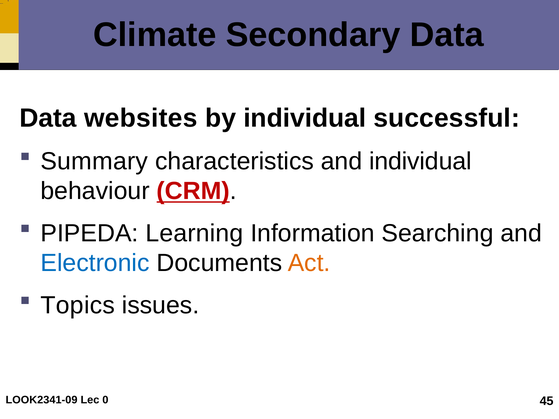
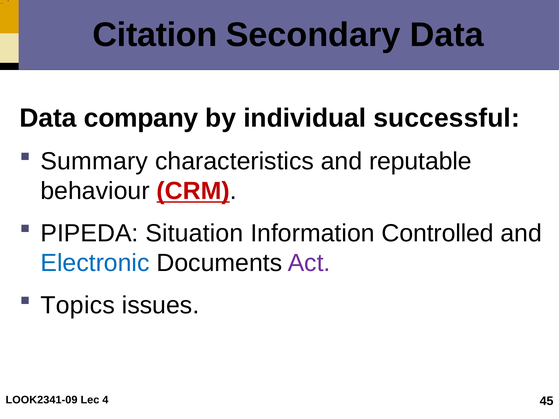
Climate: Climate -> Citation (155, 35)
websites: websites -> company (141, 118)
and individual: individual -> reputable (420, 161)
Learning: Learning -> Situation (194, 233)
Searching: Searching -> Controlled (438, 233)
Act colour: orange -> purple (309, 263)
0: 0 -> 4 (105, 400)
